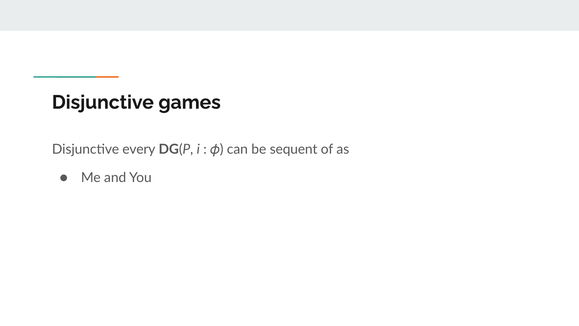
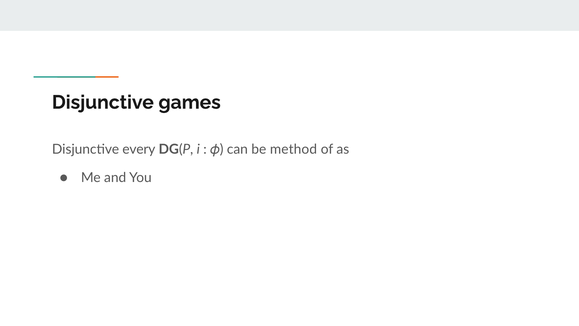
sequent: sequent -> method (293, 149)
